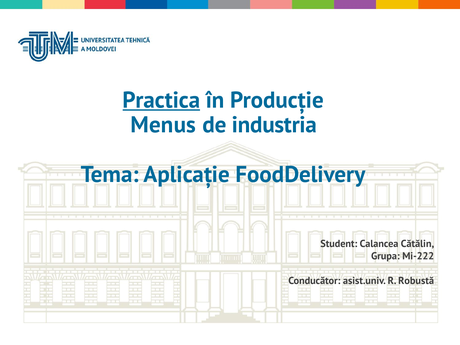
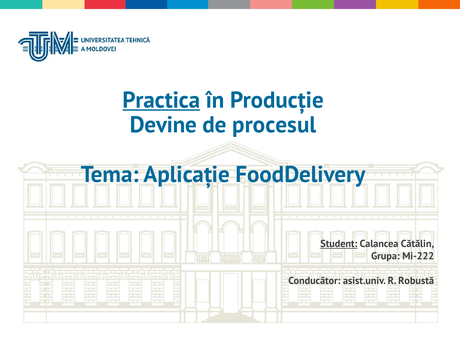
Menus: Menus -> Devine (163, 125)
industria: industria -> procesul (274, 125)
Student underline: none -> present (339, 244)
